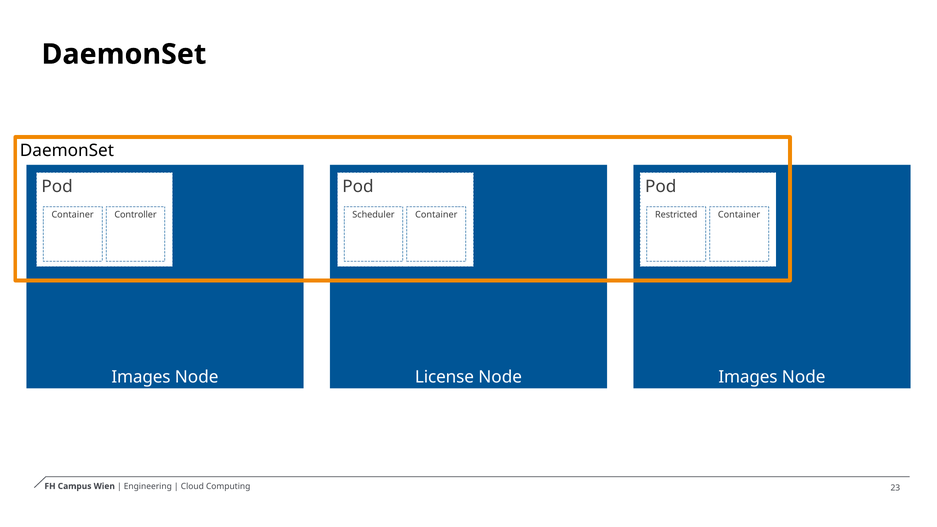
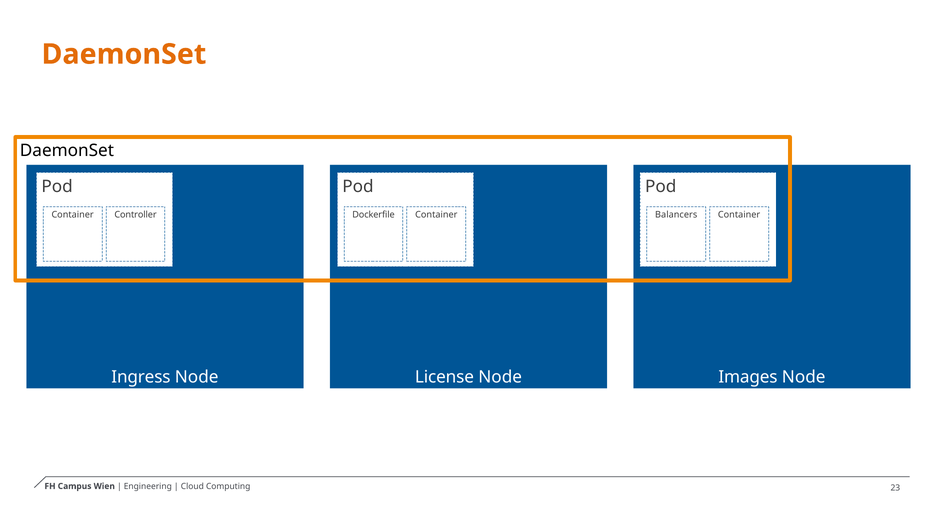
DaemonSet colour: black -> orange (124, 54)
Scheduler: Scheduler -> Dockerfile (374, 215)
Restricted: Restricted -> Balancers (676, 215)
Images: Images -> Ingress (141, 377)
